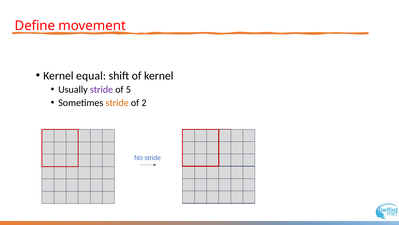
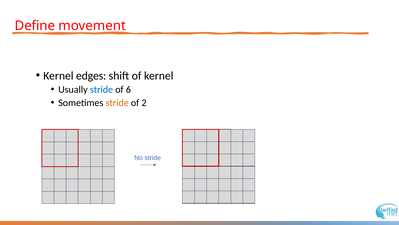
equal: equal -> edges (91, 75)
stride colour: purple -> blue (101, 89)
5: 5 -> 6 (128, 89)
